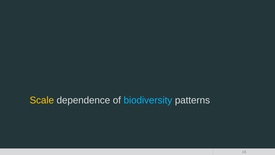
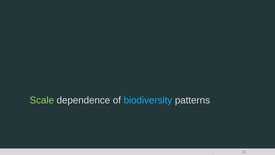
Scale colour: yellow -> light green (42, 100)
